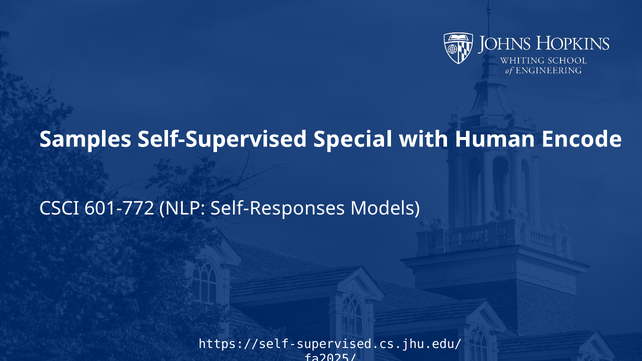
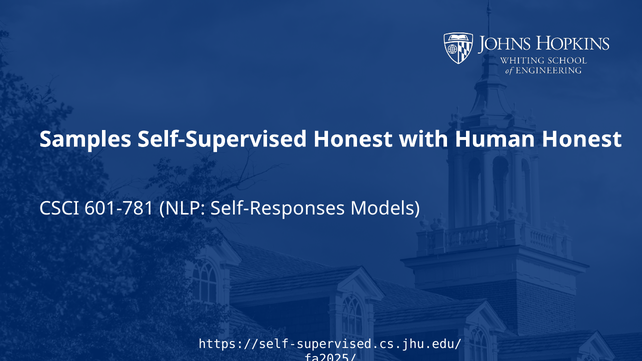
Self-Supervised Special: Special -> Honest (353, 139)
Human Encode: Encode -> Honest (582, 139)
601-772: 601-772 -> 601-781 (119, 209)
